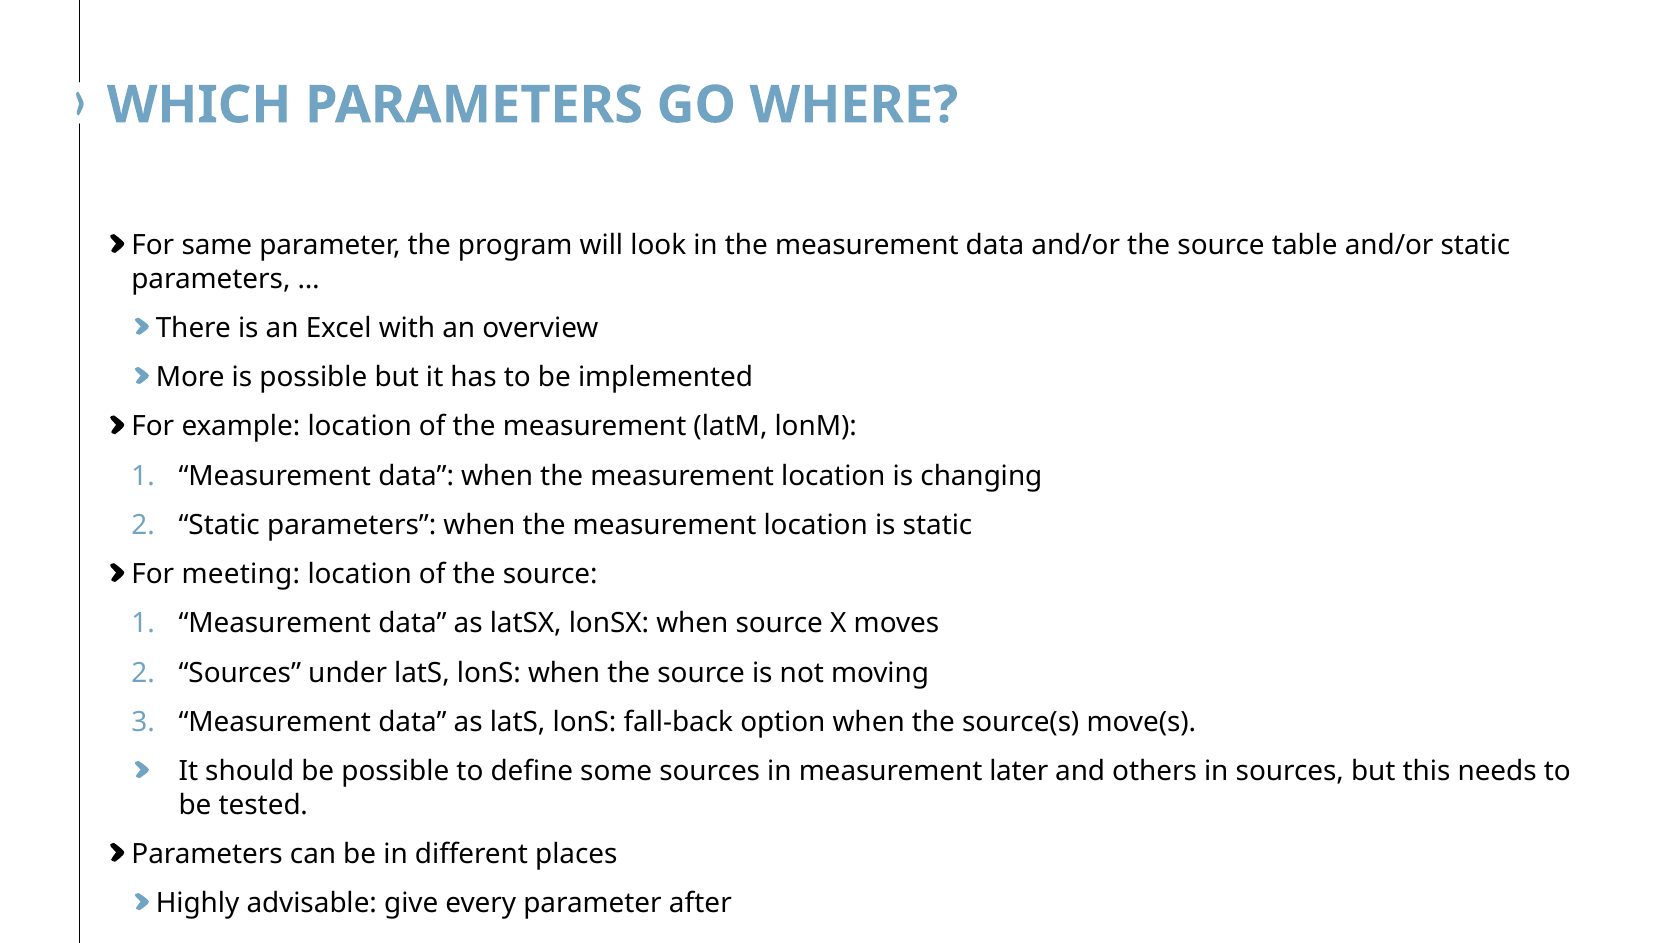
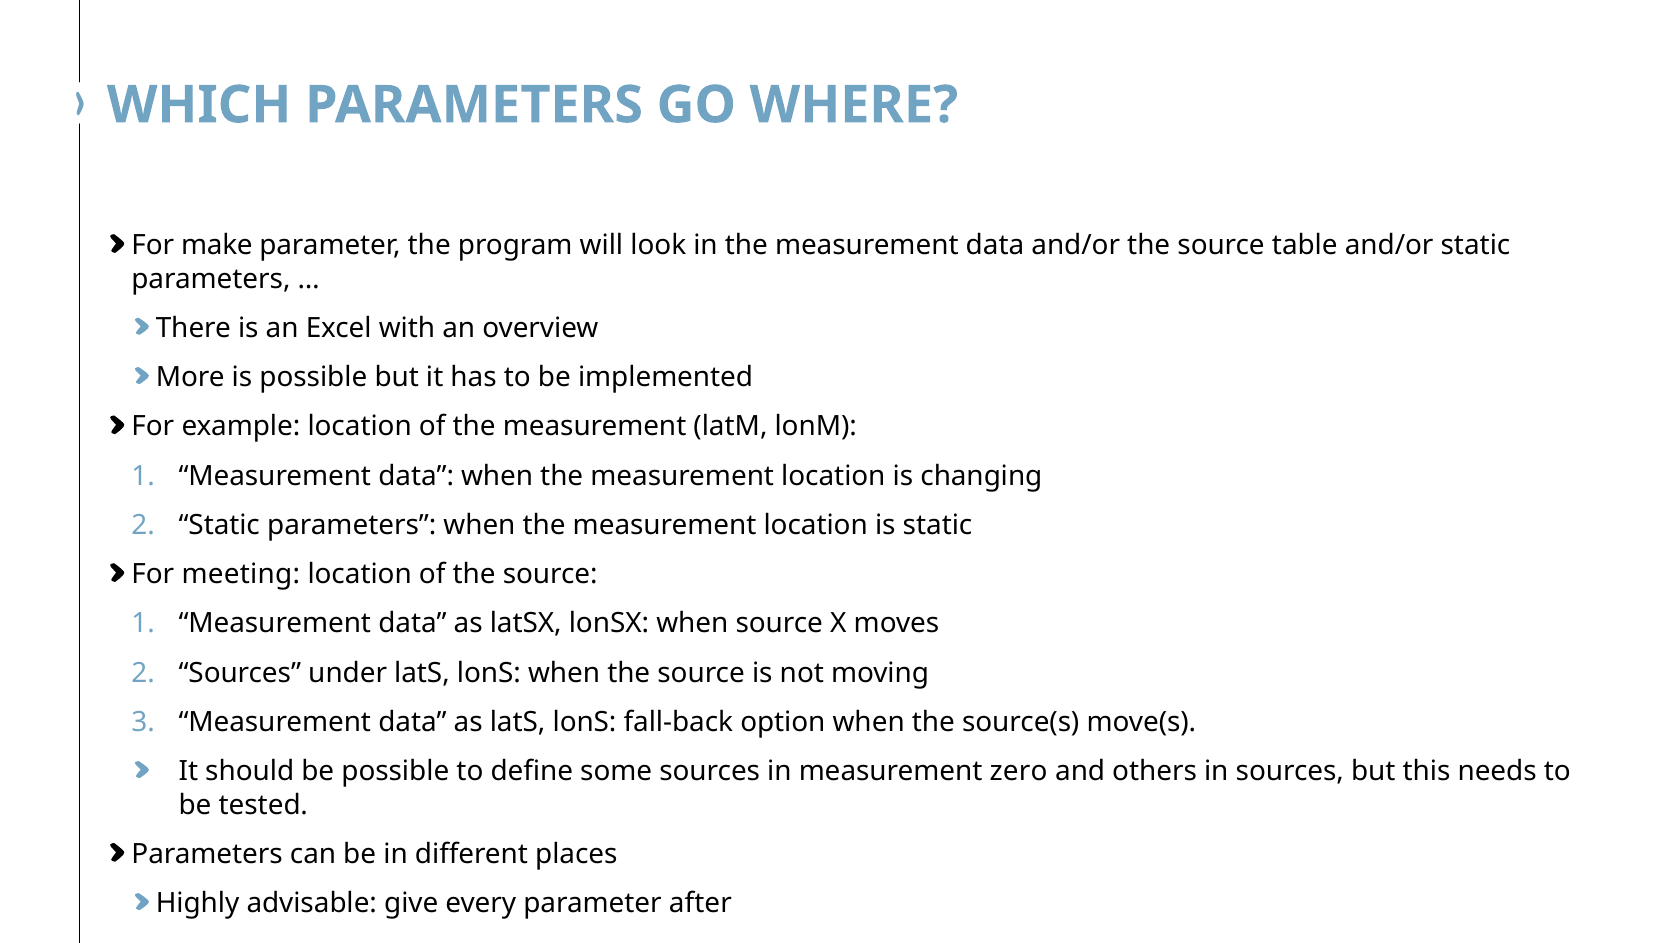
same: same -> make (217, 245)
later: later -> zero (1019, 771)
